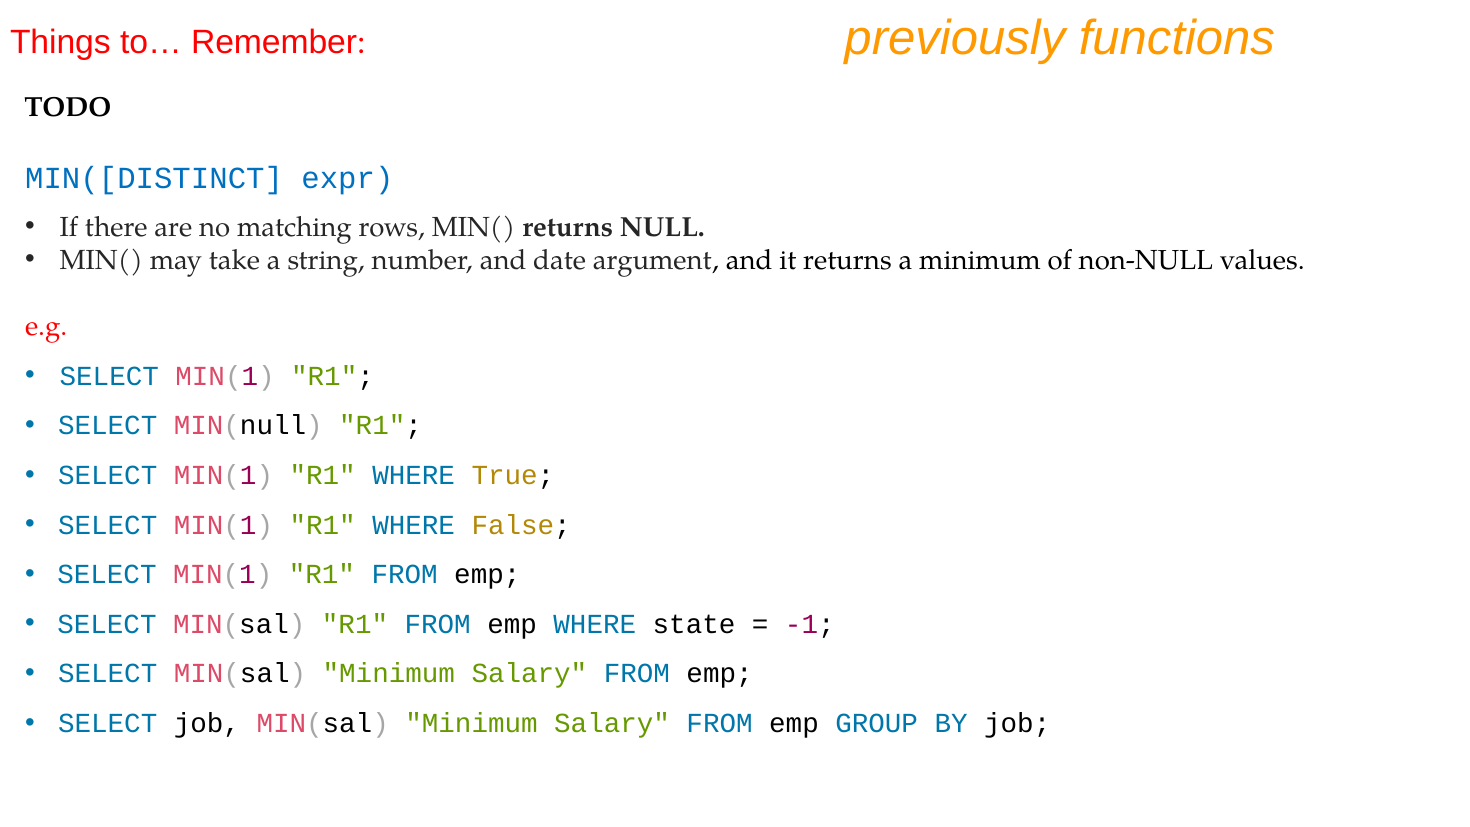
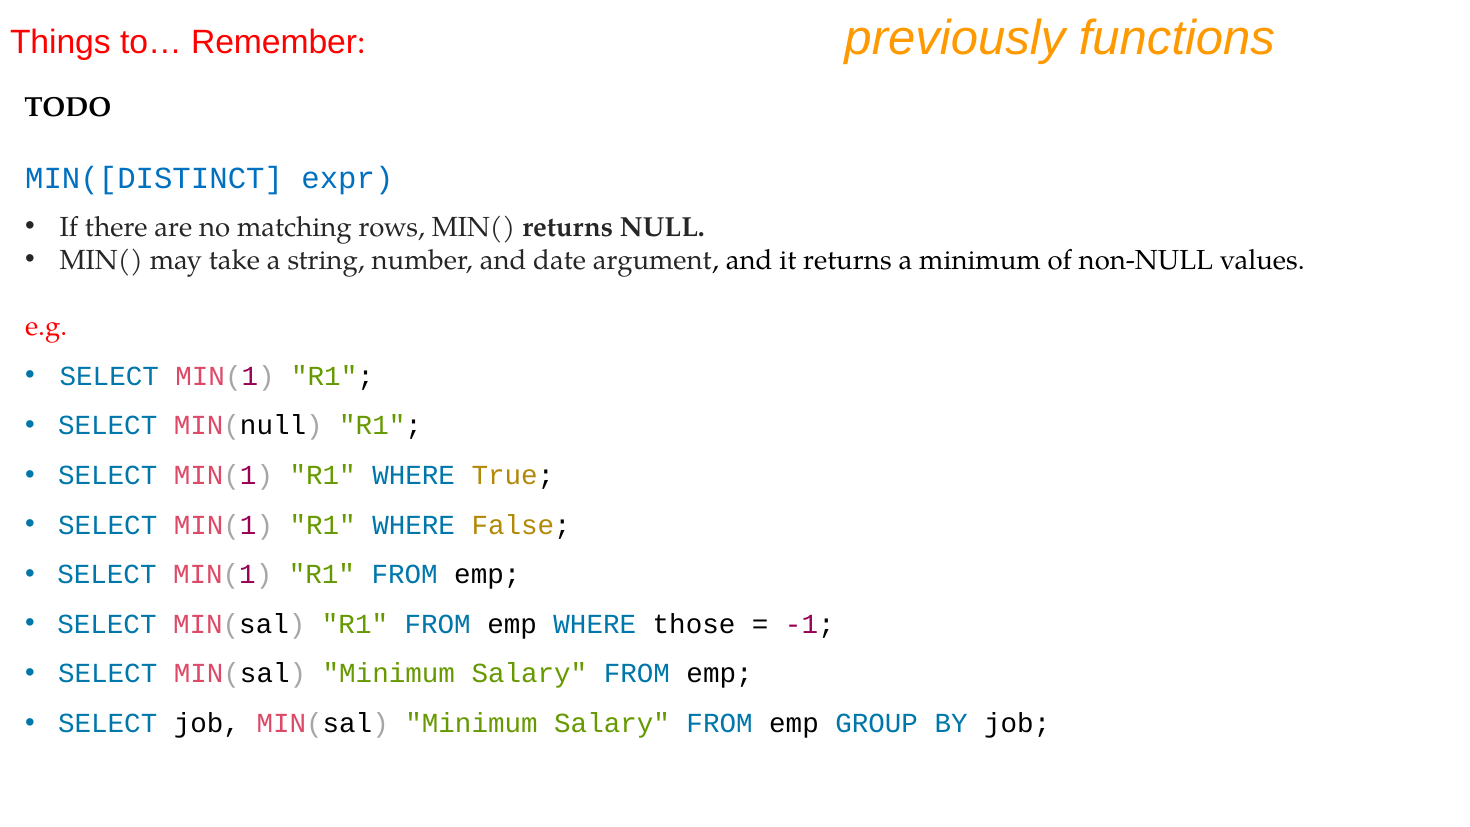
state: state -> those (694, 624)
